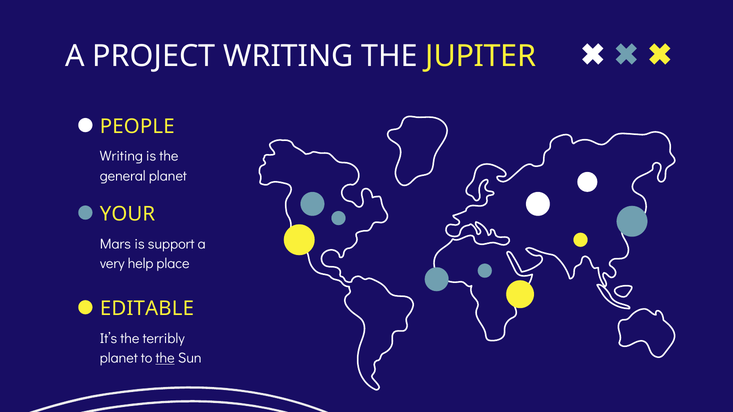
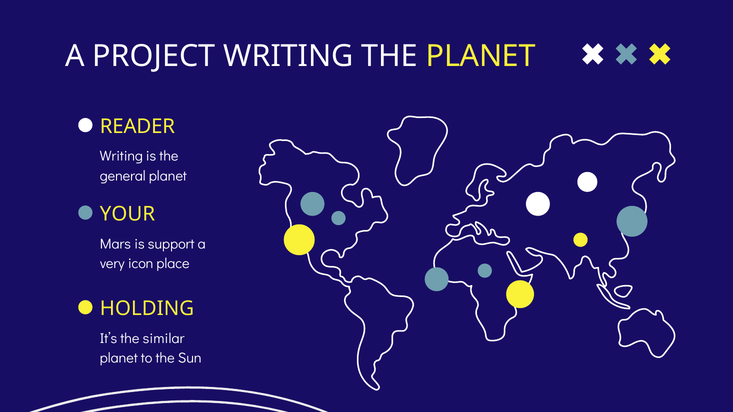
THE JUPITER: JUPITER -> PLANET (481, 56)
PEOPLE: PEOPLE -> READER (137, 126)
help: help -> icon (141, 264)
EDITABLE: EDITABLE -> HOLDING (147, 309)
terribly: terribly -> similar (164, 339)
the underline: present -> none (165, 358)
